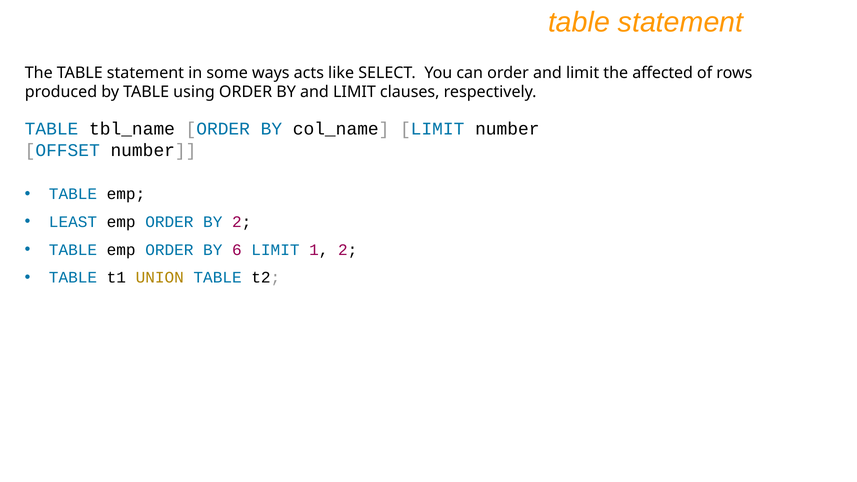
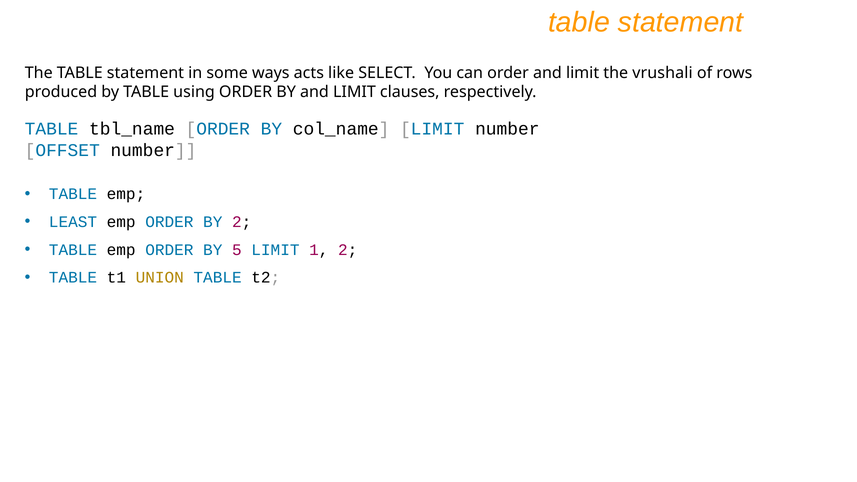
affected: affected -> vrushali (663, 73)
6: 6 -> 5 (237, 250)
